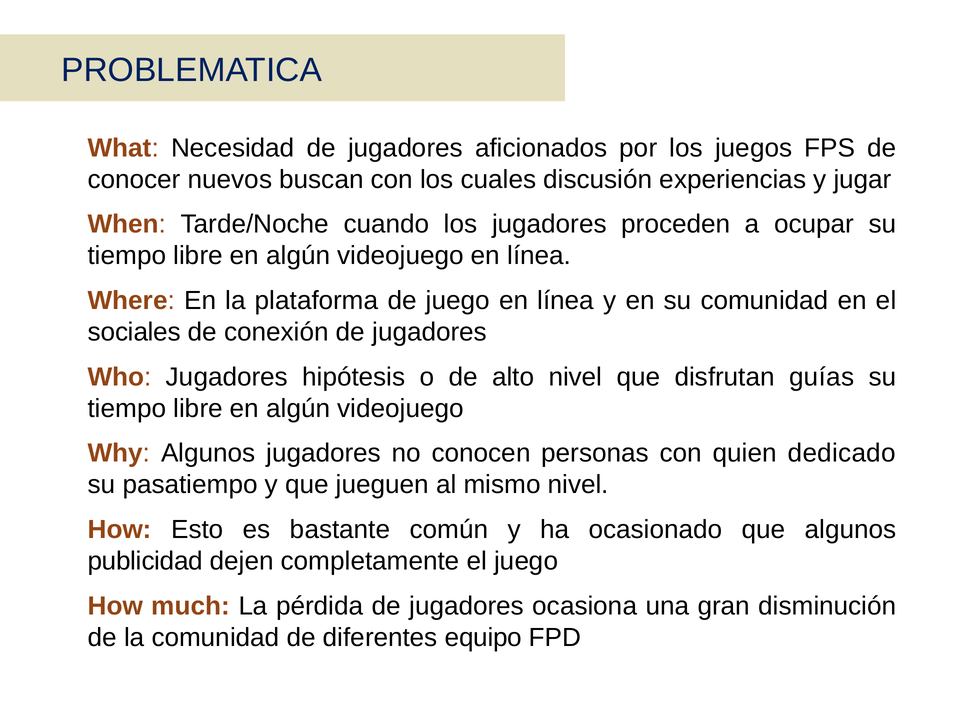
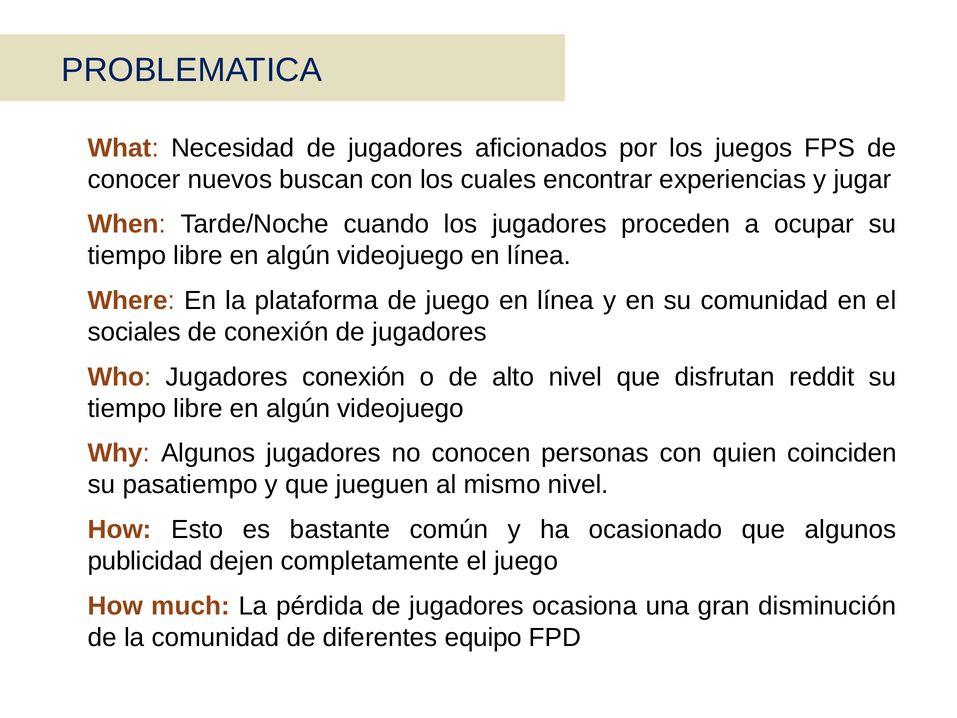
discusión: discusión -> encontrar (598, 179)
Jugadores hipótesis: hipótesis -> conexión (354, 377)
guías: guías -> reddit (822, 377)
dedicado: dedicado -> coinciden (842, 453)
